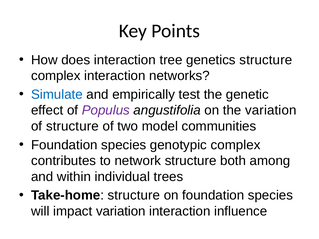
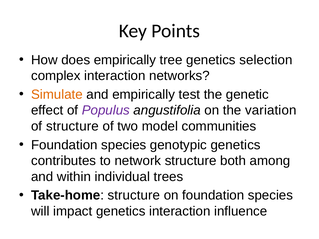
does interaction: interaction -> empirically (125, 60)
genetics structure: structure -> selection (266, 60)
Simulate colour: blue -> orange (57, 95)
genotypic complex: complex -> genetics (236, 145)
impact variation: variation -> genetics (121, 211)
